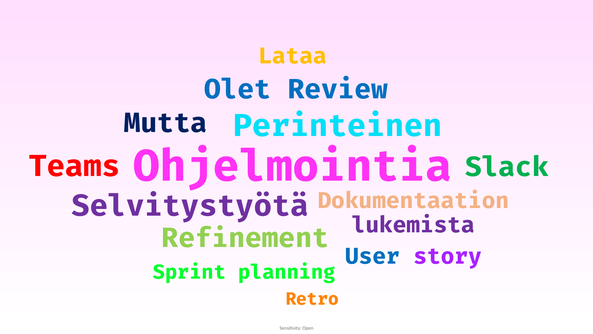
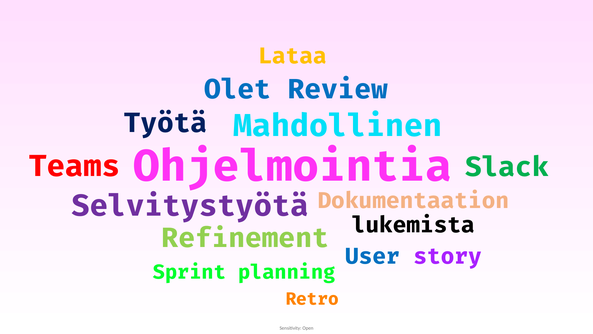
Mutta: Mutta -> Työtä (166, 123)
Perinteinen: Perinteinen -> Mahdollinen (338, 126)
lukemista colour: purple -> black (413, 225)
